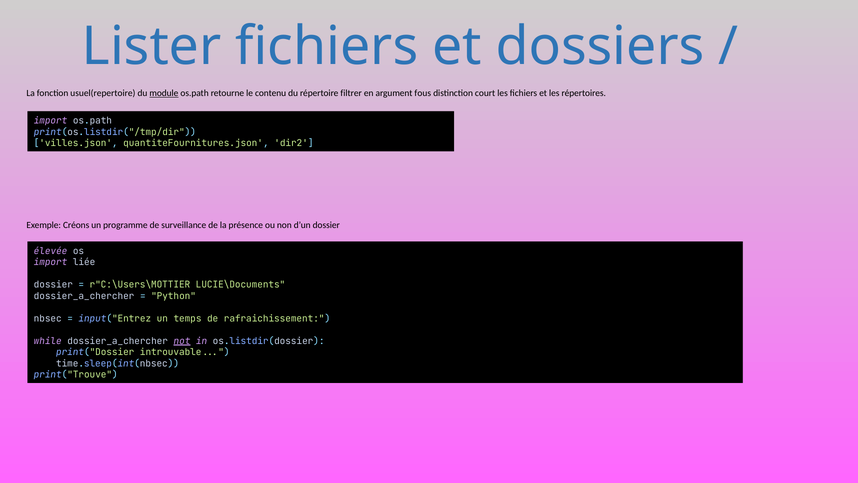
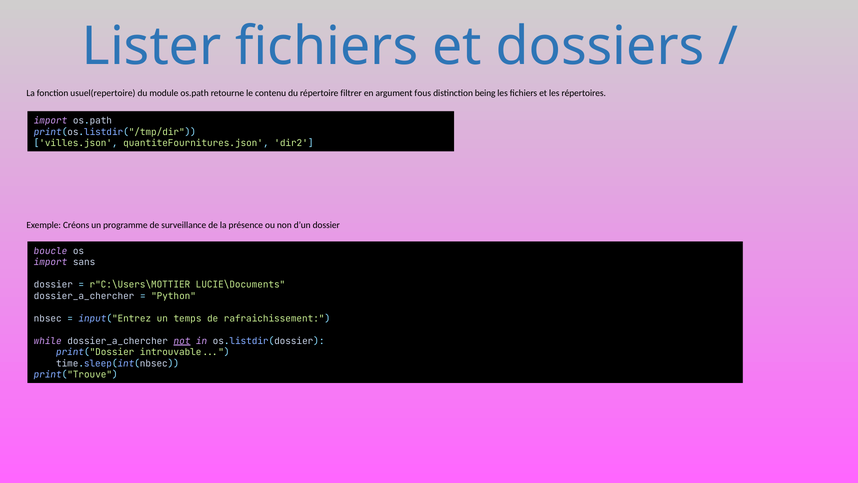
module underline: present -> none (164, 93)
court: court -> being (485, 93)
élevée: élevée -> boucle (51, 251)
liée: liée -> sans (84, 262)
